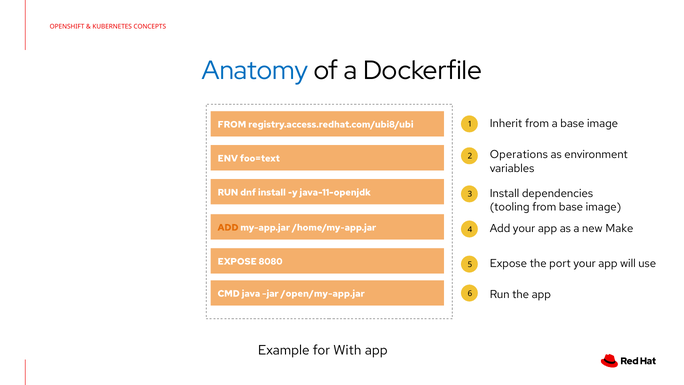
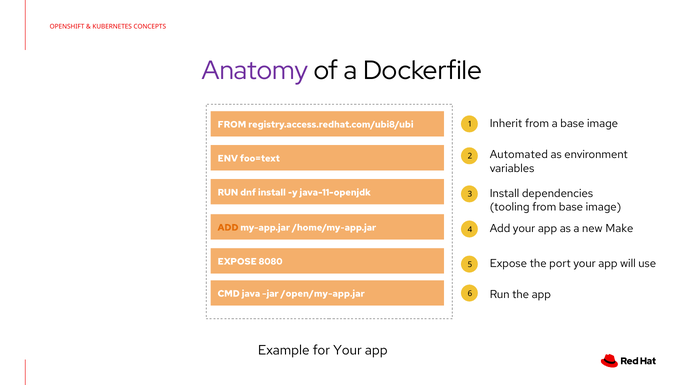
Anatomy colour: blue -> purple (255, 71)
Operations: Operations -> Automated (519, 155)
for With: With -> Your (347, 350)
